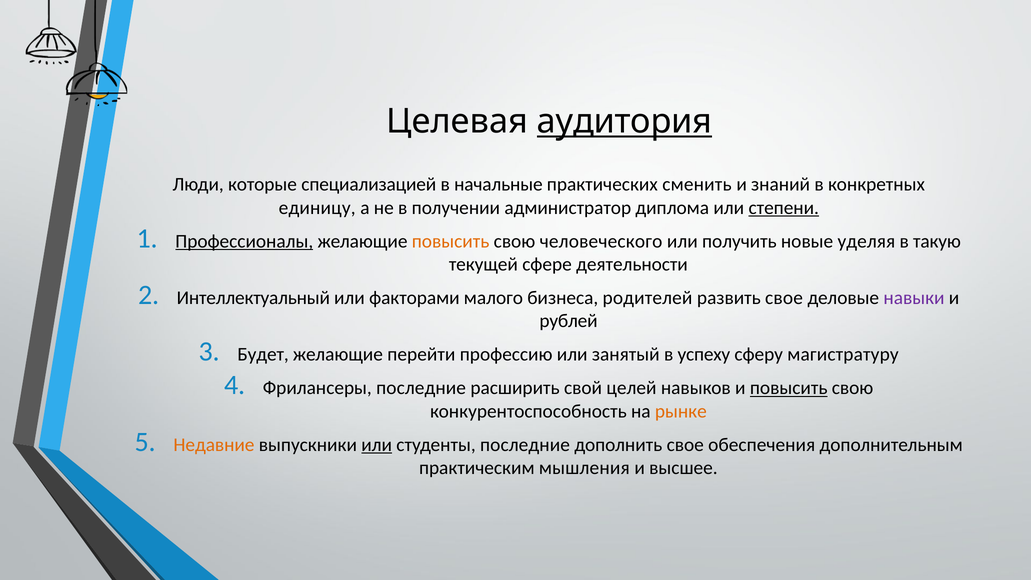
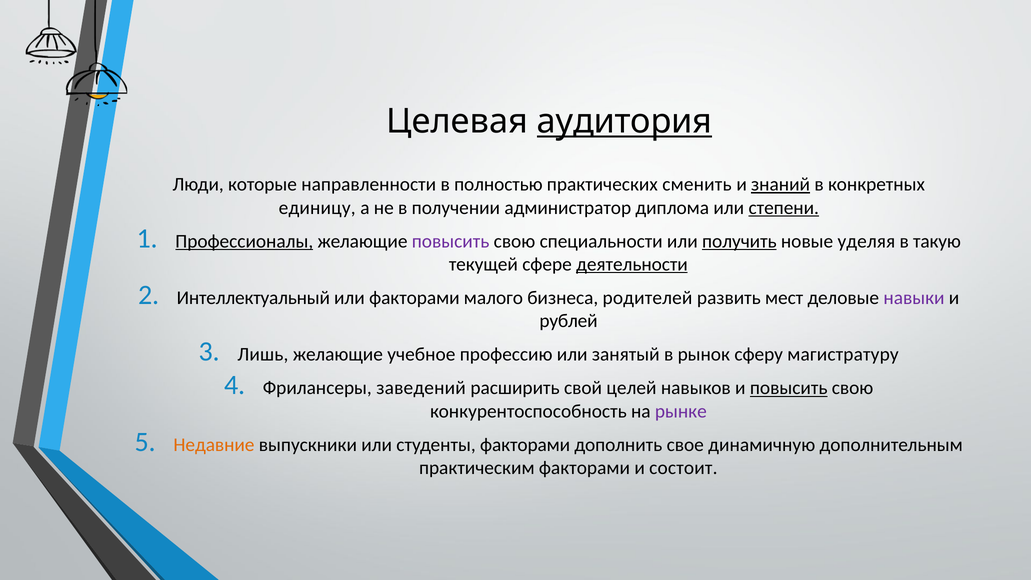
специализацией: специализацией -> направленности (369, 184)
начальные: начальные -> полностью (498, 184)
знаний underline: none -> present (781, 184)
повысить colour: orange -> purple (451, 241)
человеческого: человеческого -> специальности (601, 241)
получить underline: none -> present (739, 241)
деятельности underline: none -> present (632, 264)
развить свое: свое -> мест (784, 298)
Будет: Будет -> Лишь (263, 355)
перейти: перейти -> учебное (421, 355)
успеху: успеху -> рынок (704, 355)
Фрилансеры последние: последние -> заведений (421, 388)
рынке colour: orange -> purple (681, 411)
или underline: present -> none (377, 445)
студенты последние: последние -> факторами (525, 445)
обеспечения: обеспечения -> динамичную (762, 445)
практическим мышления: мышления -> факторами (584, 468)
высшее: высшее -> состоит (683, 468)
